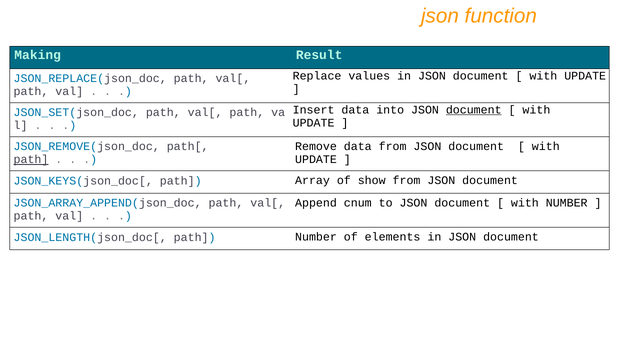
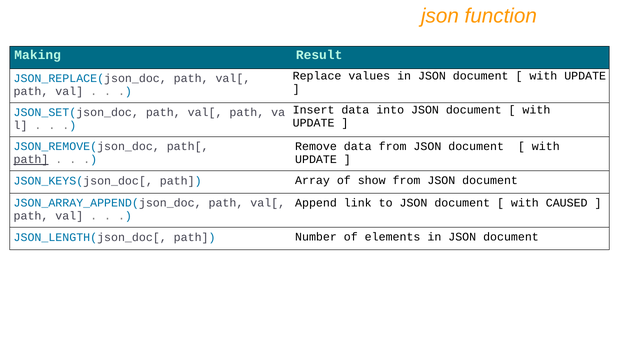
document underline: present -> none (474, 110)
cnum: cnum -> link (358, 203)
with NUMBER: NUMBER -> CAUSED (567, 203)
